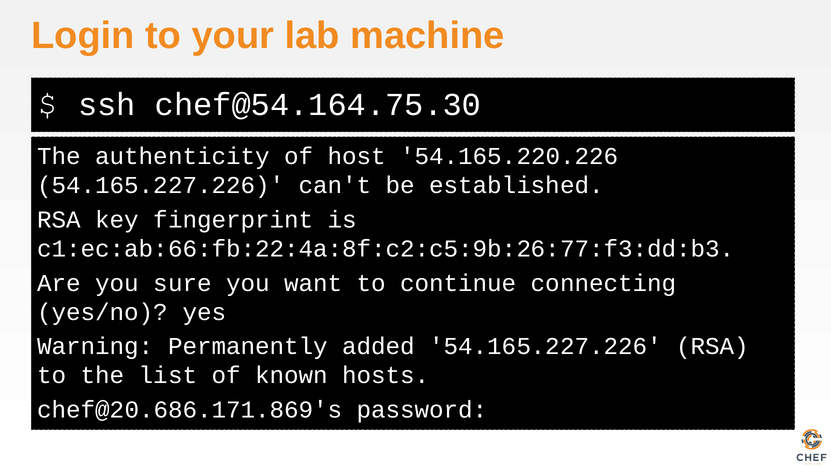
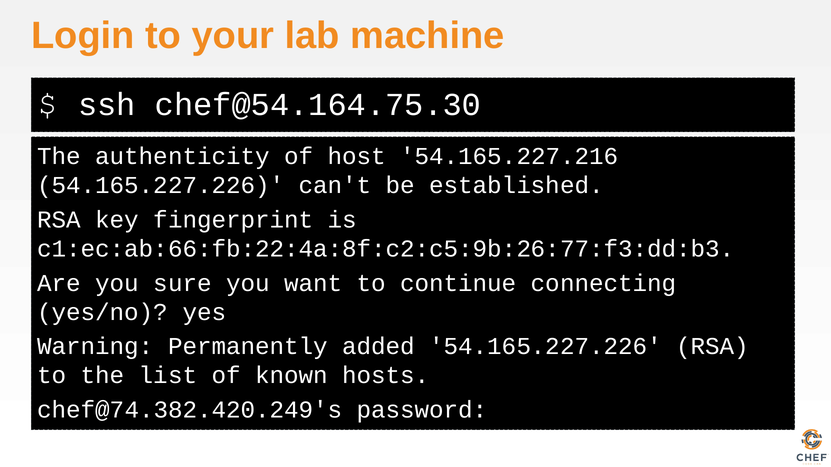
54.165.220.226: 54.165.220.226 -> 54.165.227.216 (509, 156)
chef@20.686.171.869's: chef@20.686.171.869's -> chef@74.382.420.249's (190, 410)
